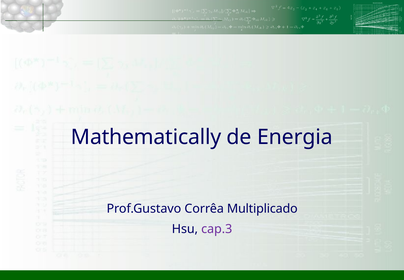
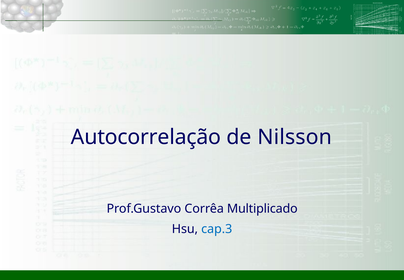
Mathematically: Mathematically -> Autocorrelação (146, 137)
Energia: Energia -> Nilsson (295, 137)
cap.3 colour: purple -> blue (217, 229)
